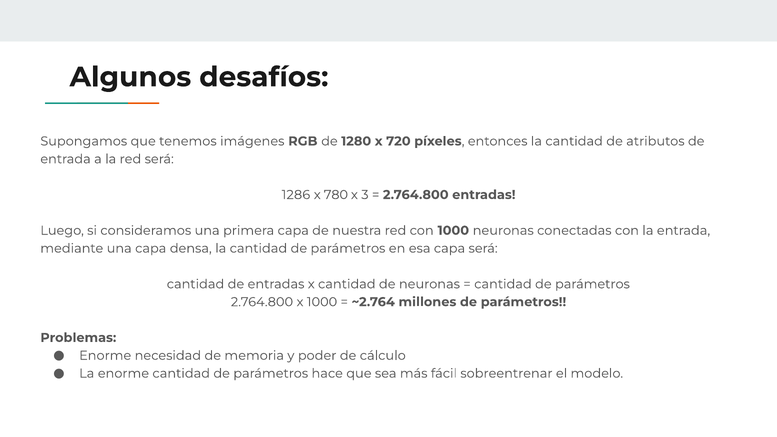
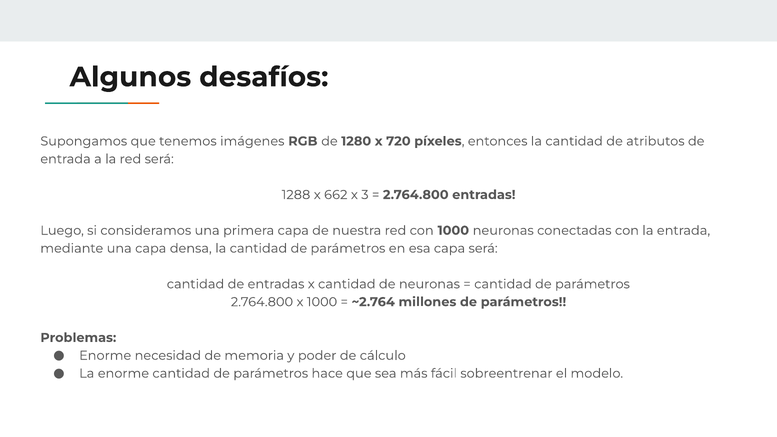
1286: 1286 -> 1288 (296, 195)
780: 780 -> 662 (336, 195)
